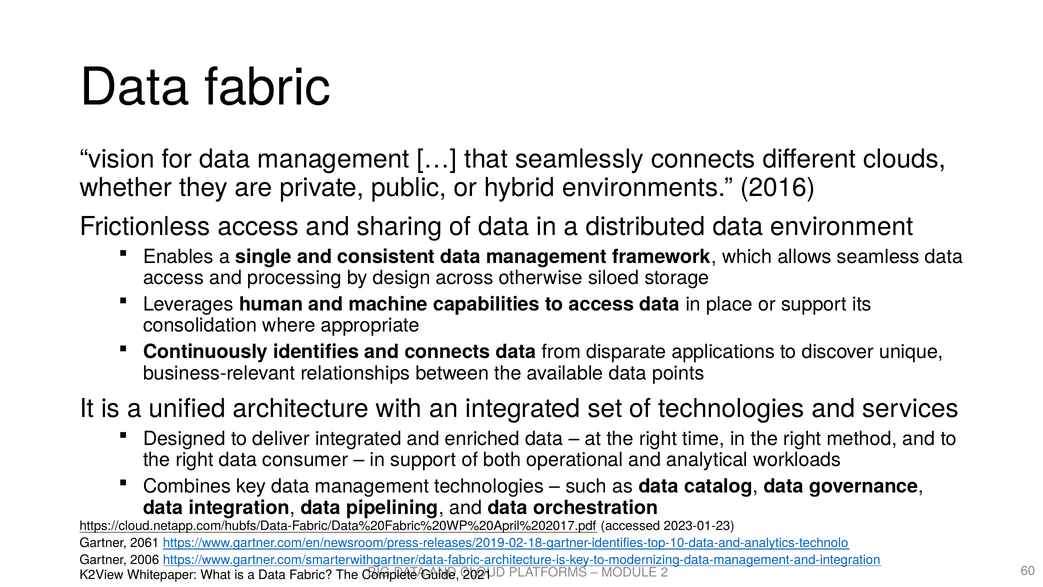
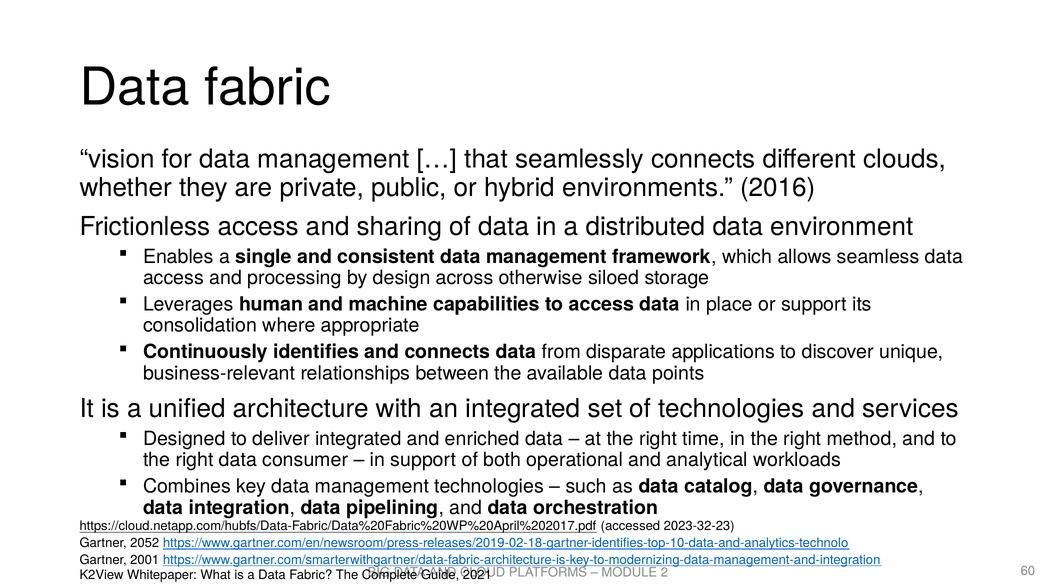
2023-01-23: 2023-01-23 -> 2023-32-23 (699, 526)
2061: 2061 -> 2052 (145, 543)
2006: 2006 -> 2001 (145, 559)
